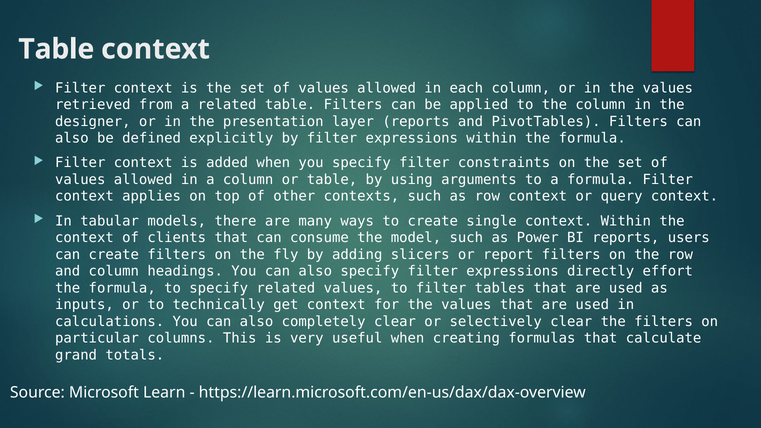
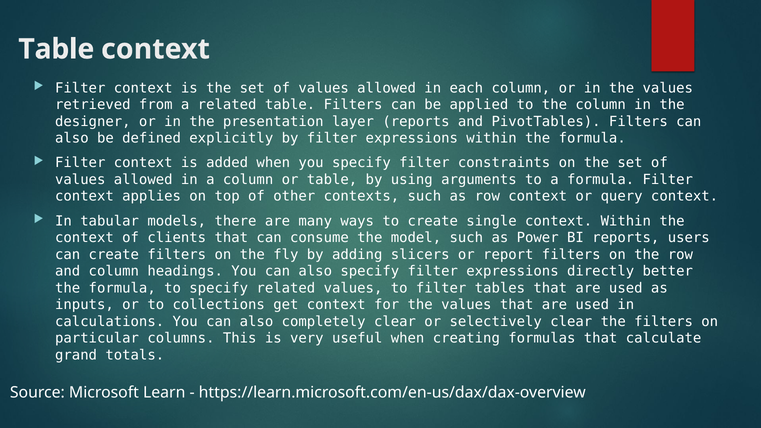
effort: effort -> better (668, 271)
technically: technically -> collections (219, 305)
